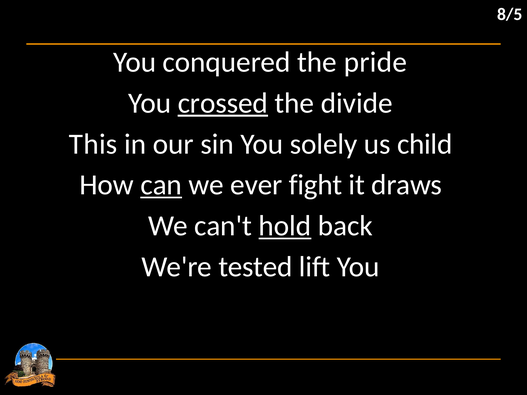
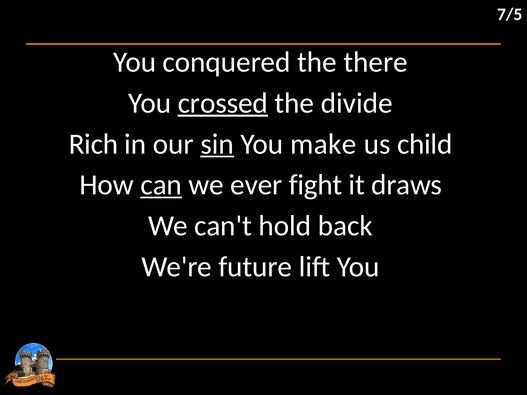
8/5: 8/5 -> 7/5 (510, 14)
pride: pride -> there (376, 62)
This: This -> Rich (93, 144)
sin underline: none -> present (217, 144)
solely: solely -> make (323, 144)
hold underline: present -> none (285, 226)
tested: tested -> future (255, 267)
